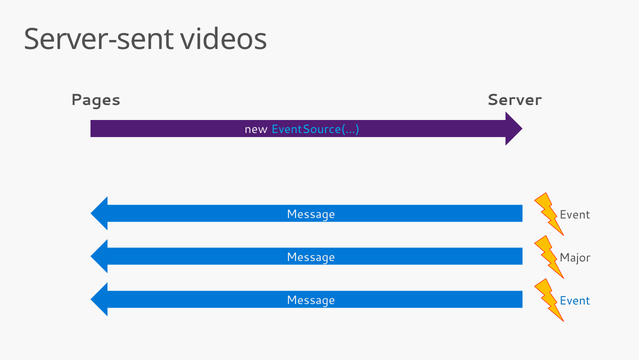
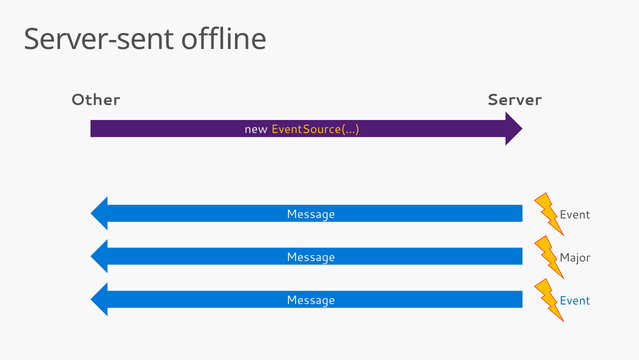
videos: videos -> offline (224, 40)
Pages: Pages -> Other (95, 100)
EventSource(… colour: light blue -> yellow (315, 129)
